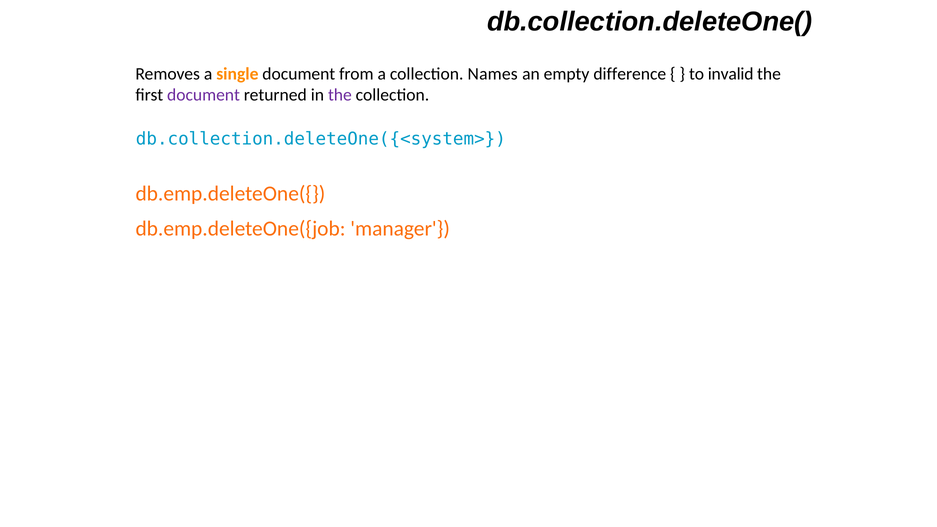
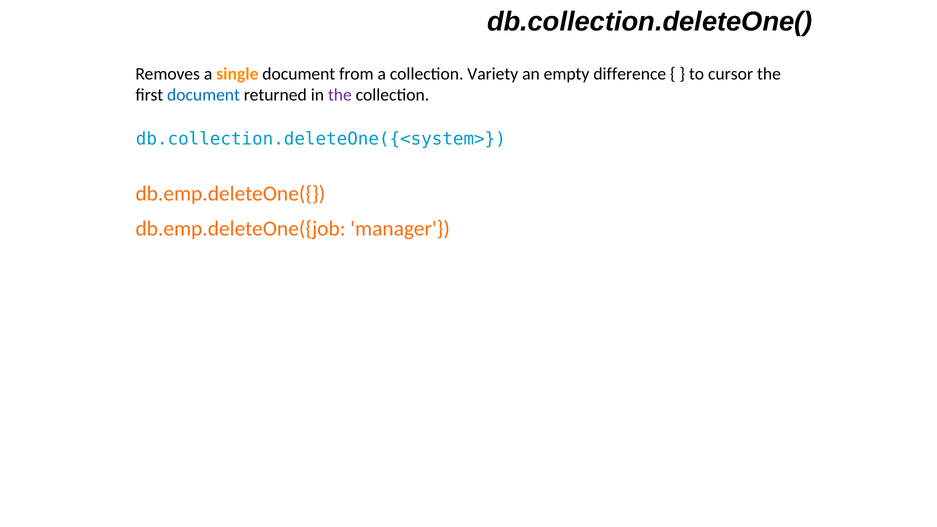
Names: Names -> Variety (493, 74)
invalid: invalid -> cursor (731, 74)
document colour: purple -> blue (204, 95)
